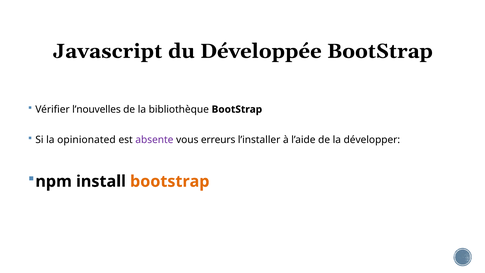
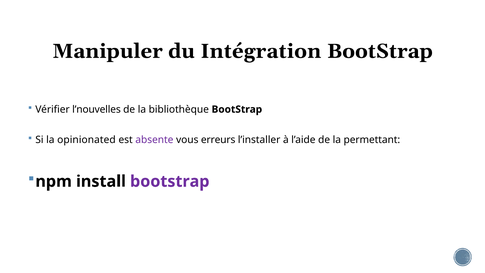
Javascript: Javascript -> Manipuler (108, 51)
Développée: Développée -> Intégration (261, 51)
développer: développer -> permettant (372, 140)
bootstrap colour: orange -> purple (170, 181)
